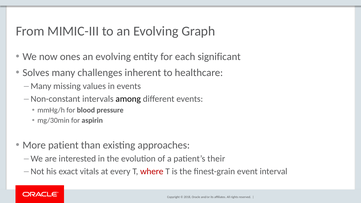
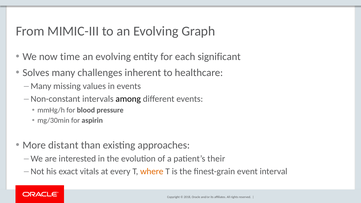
ones: ones -> time (70, 57)
patient: patient -> distant (63, 145)
where colour: red -> orange (152, 171)
